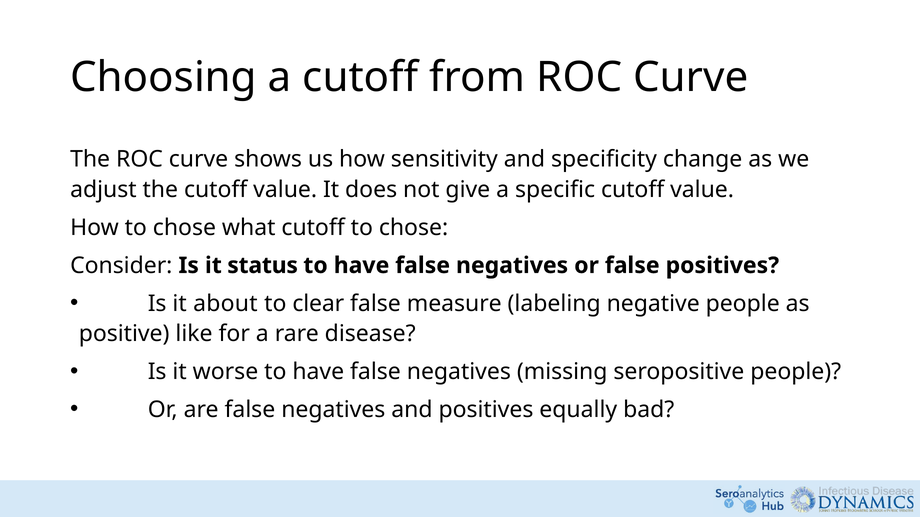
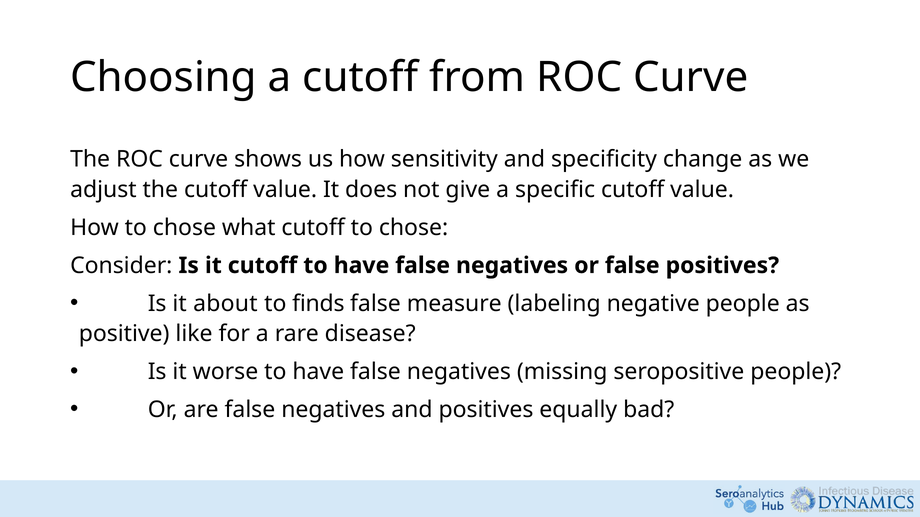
it status: status -> cutoff (262, 266)
clear: clear -> finds (318, 304)
